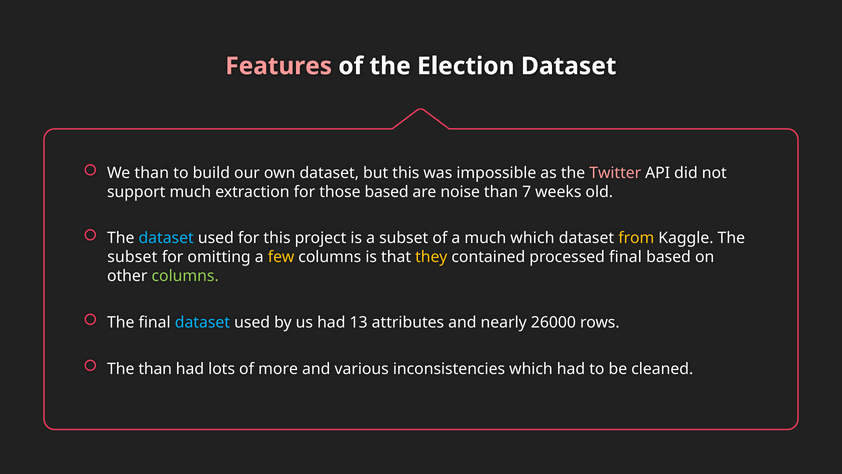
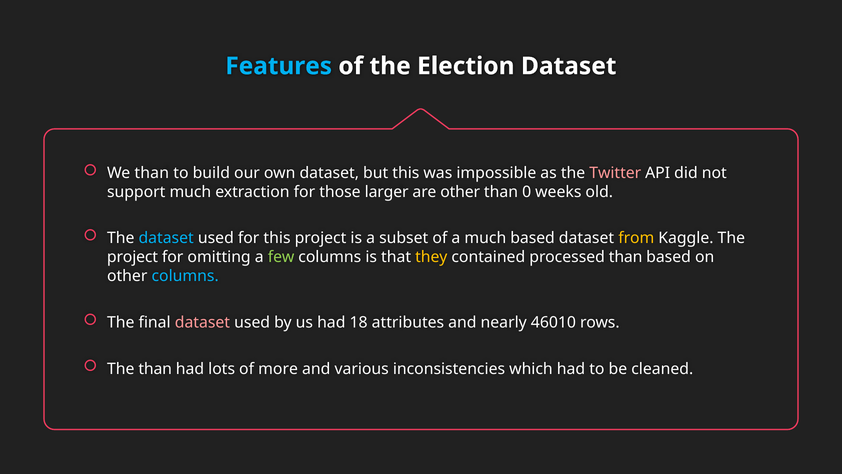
Features colour: pink -> light blue (279, 66)
those based: based -> larger (387, 192)
are noise: noise -> other (460, 192)
7: 7 -> 0 (527, 192)
much which: which -> based (533, 238)
subset: subset -> project (133, 257)
few colour: yellow -> light green (281, 257)
processed final: final -> than (626, 257)
columns colour: light green -> light blue (185, 276)
dataset colour: light blue -> pink (202, 322)
13: 13 -> 18 (359, 322)
26000: 26000 -> 46010 (553, 322)
